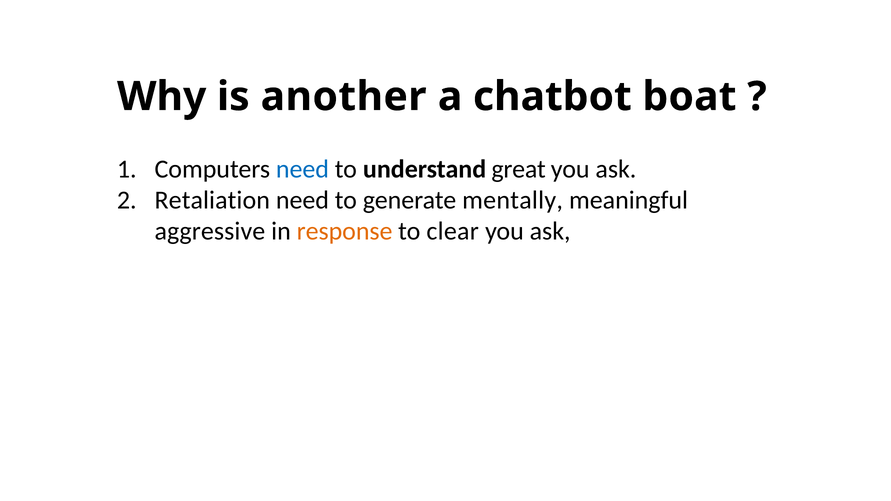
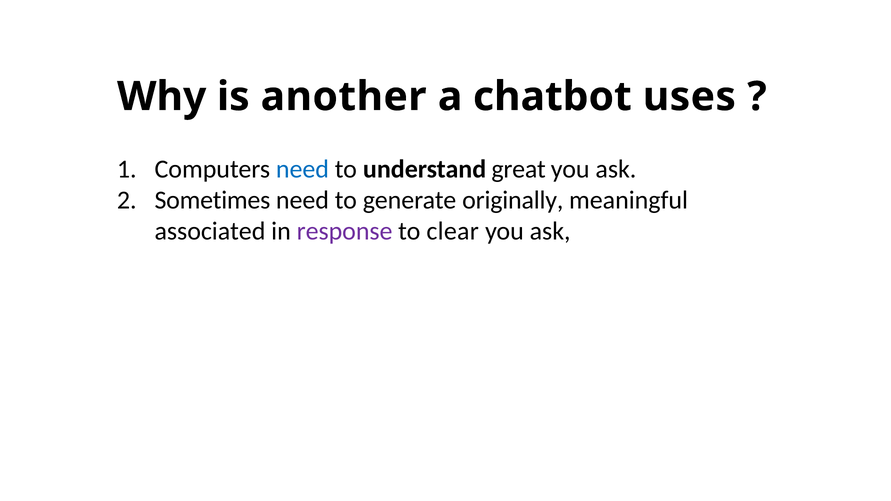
boat: boat -> uses (689, 97)
Retaliation: Retaliation -> Sometimes (212, 200)
mentally: mentally -> originally (513, 200)
aggressive: aggressive -> associated (210, 231)
response colour: orange -> purple (345, 231)
